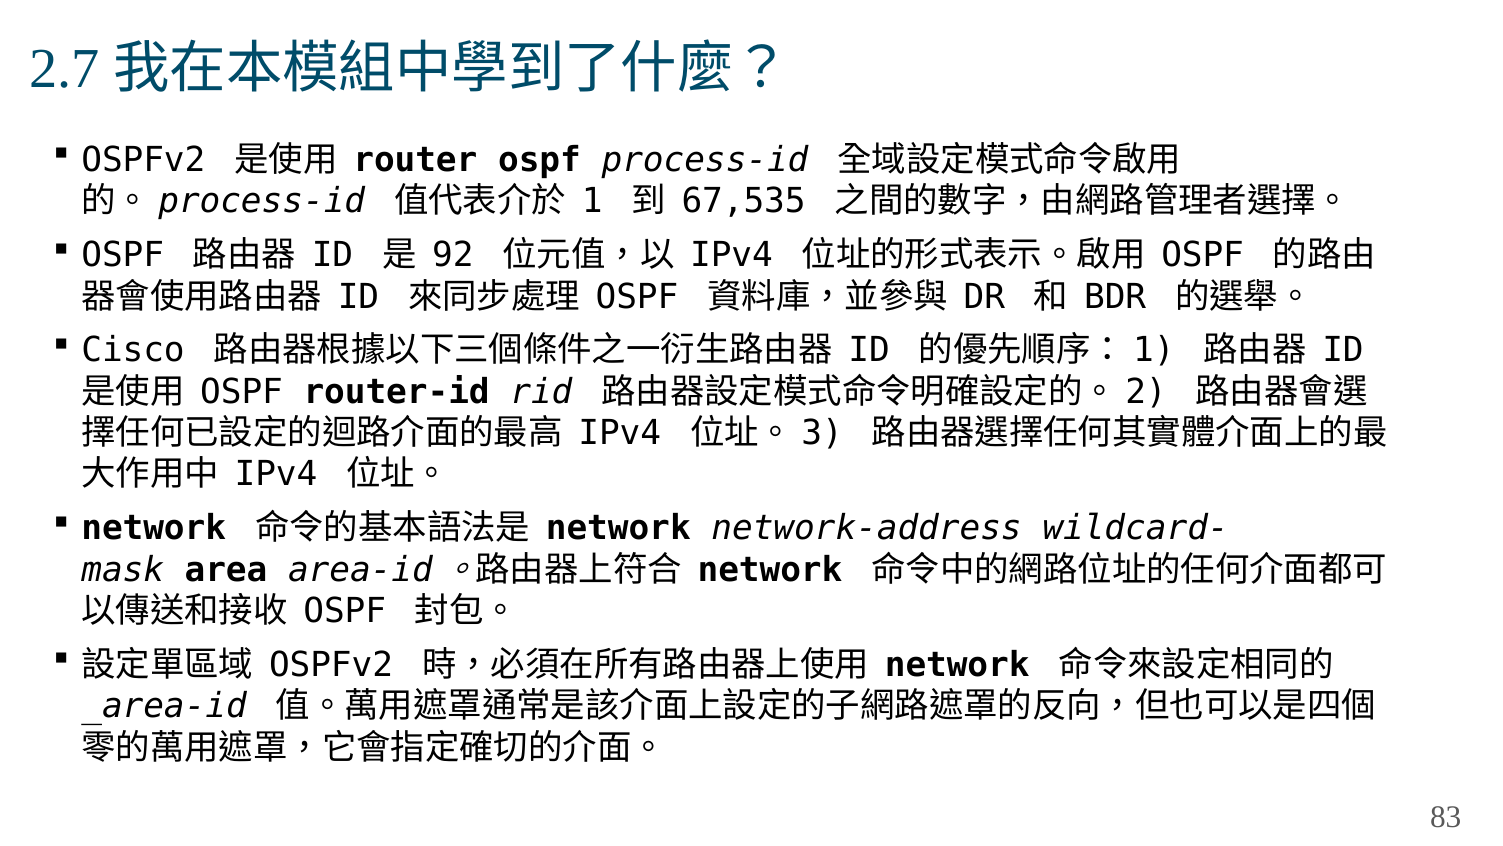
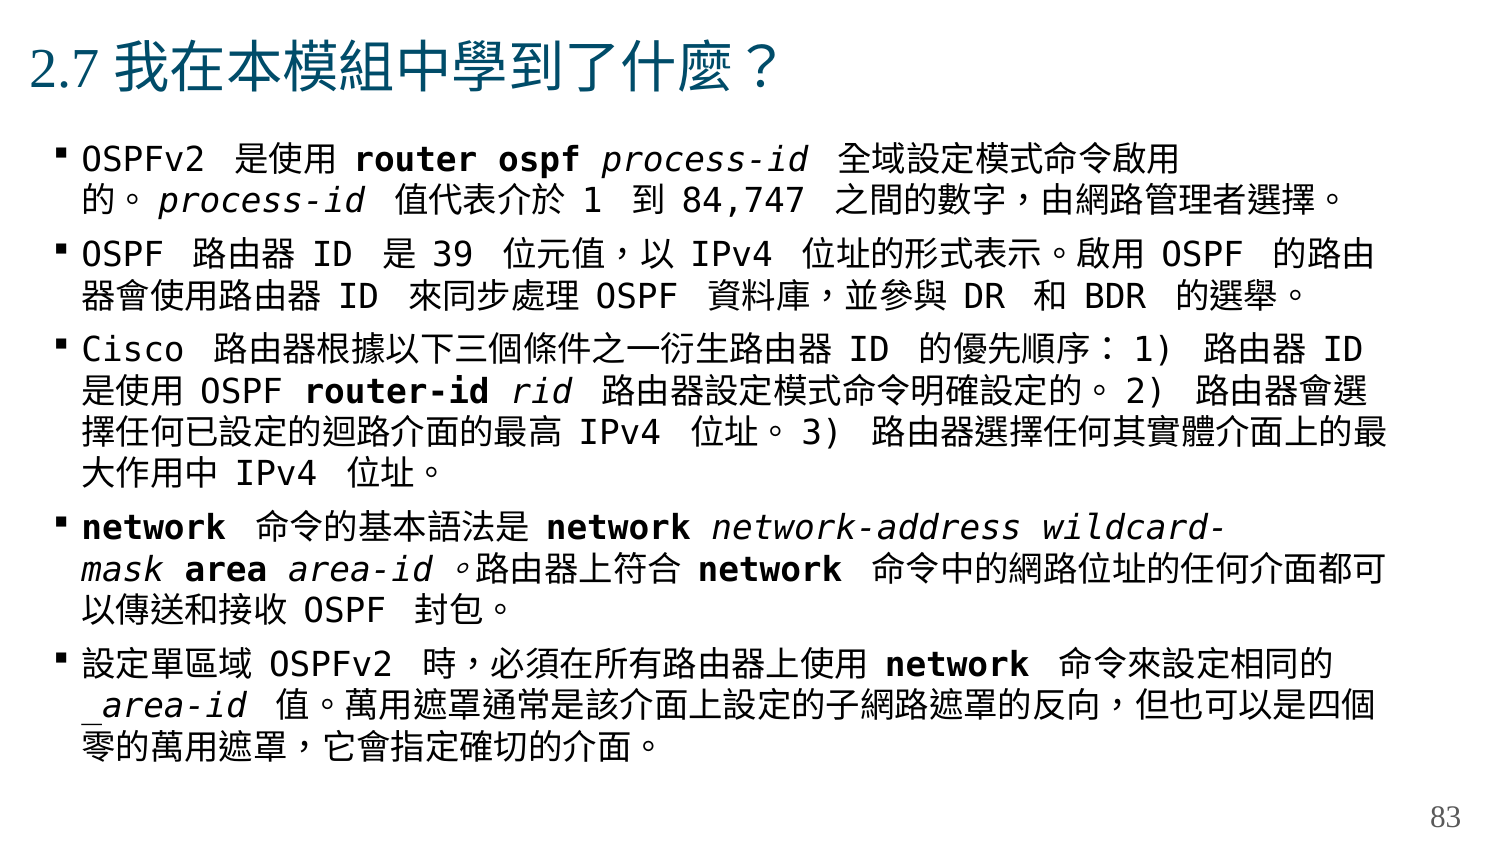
67,535: 67,535 -> 84,747 (744, 201)
92: 92 -> 39 (453, 255)
